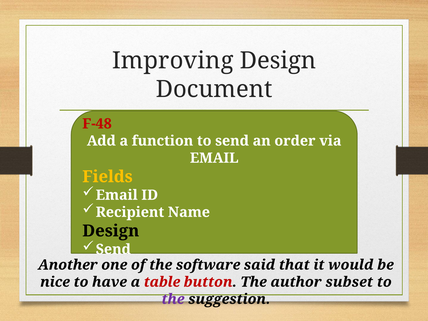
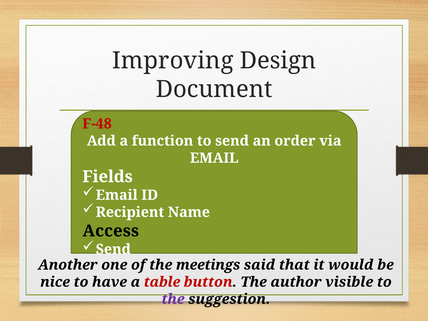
Fields colour: yellow -> white (108, 177)
Design: Design -> Access (111, 231)
software: software -> meetings (208, 265)
subset: subset -> visible (349, 282)
